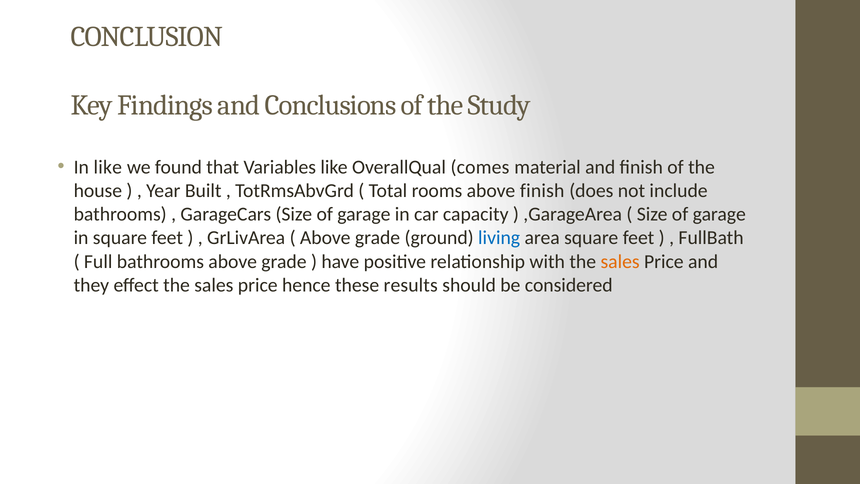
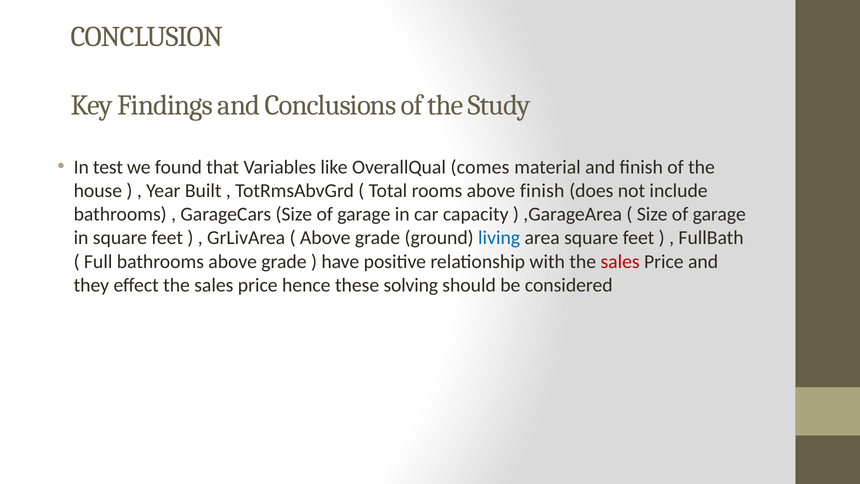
In like: like -> test (108, 167)
sales colour: orange -> red (620, 262)
results: results -> solving (411, 285)
